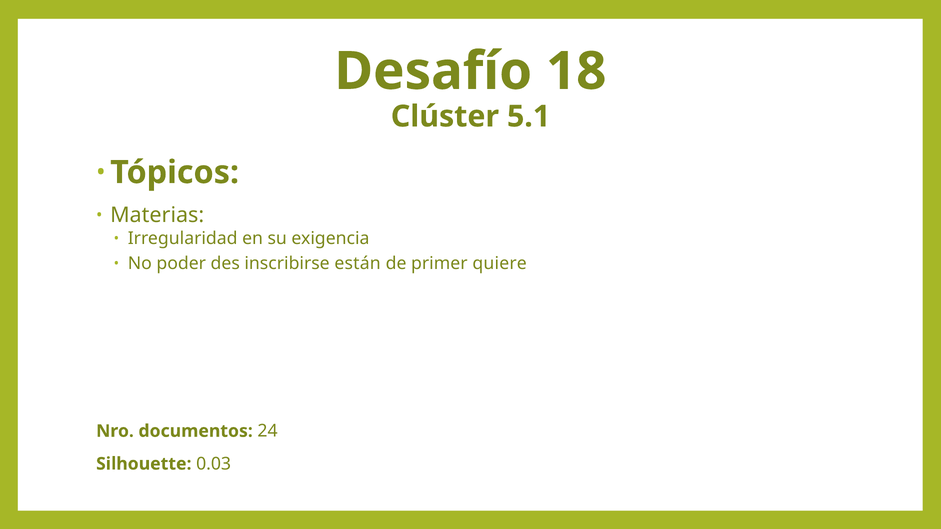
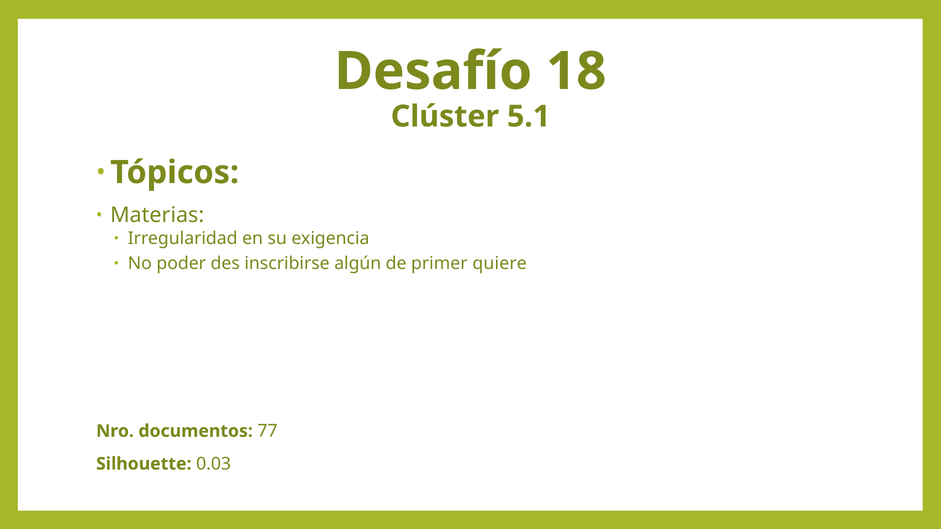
están: están -> algún (358, 264)
24: 24 -> 77 (268, 431)
